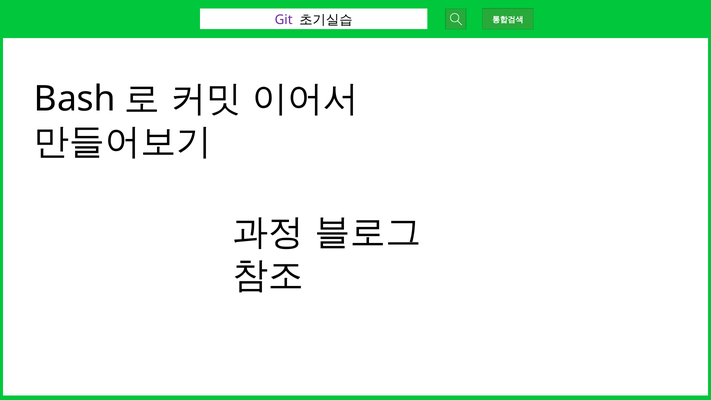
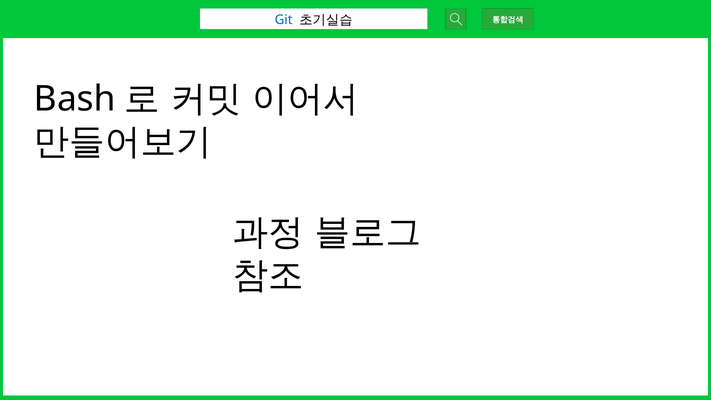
Git colour: purple -> blue (284, 20)
